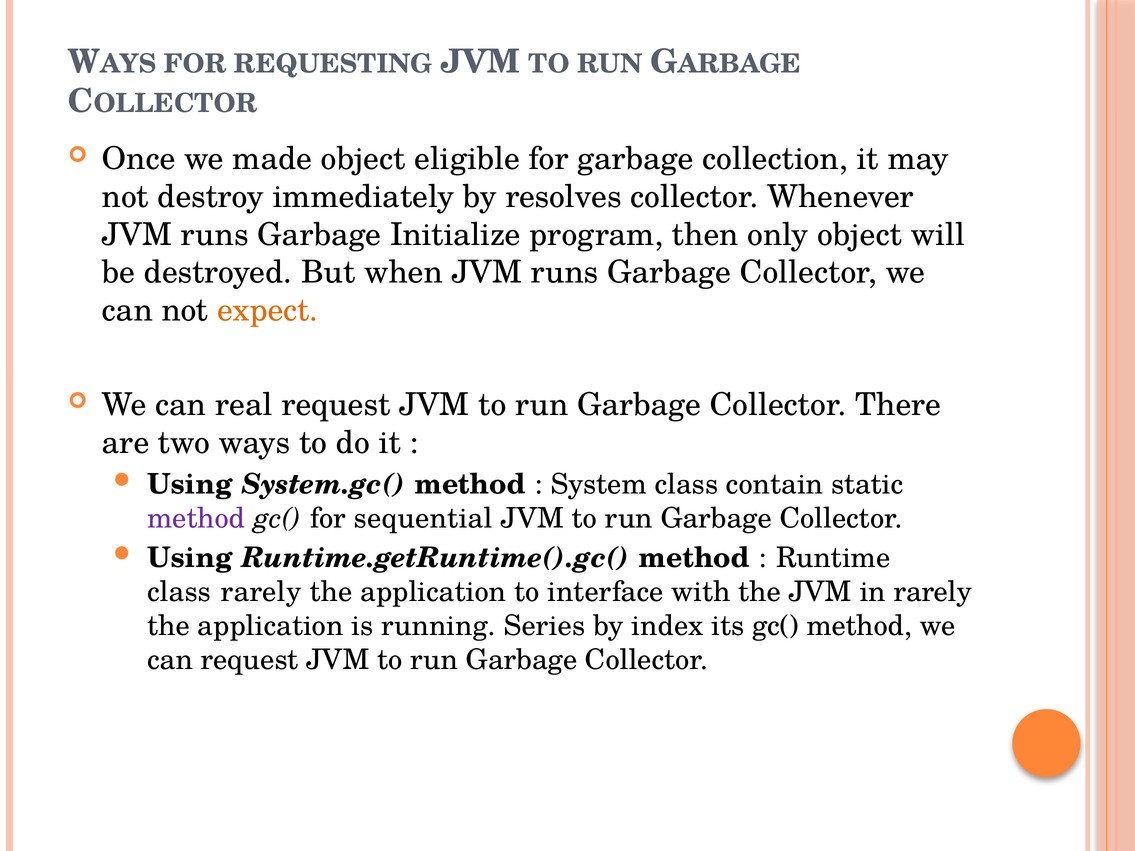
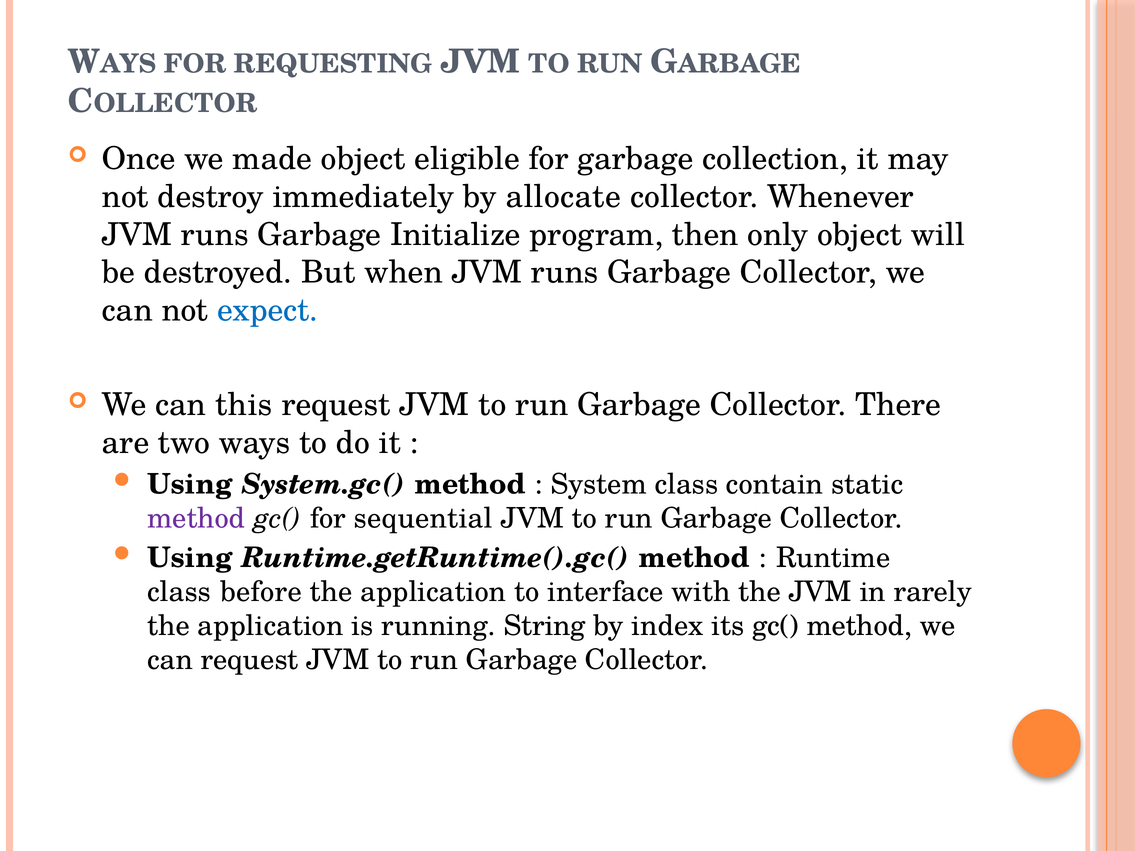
resolves: resolves -> allocate (563, 197)
expect colour: orange -> blue (268, 311)
real: real -> this (244, 405)
class rarely: rarely -> before (261, 592)
Series: Series -> String (545, 626)
